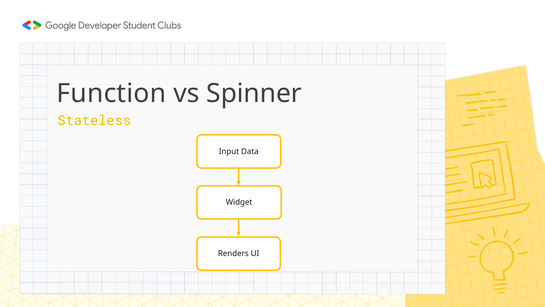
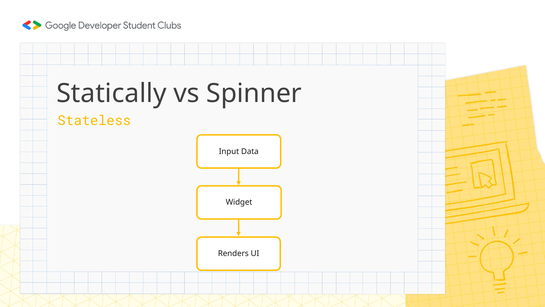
Function: Function -> Statically (111, 93)
